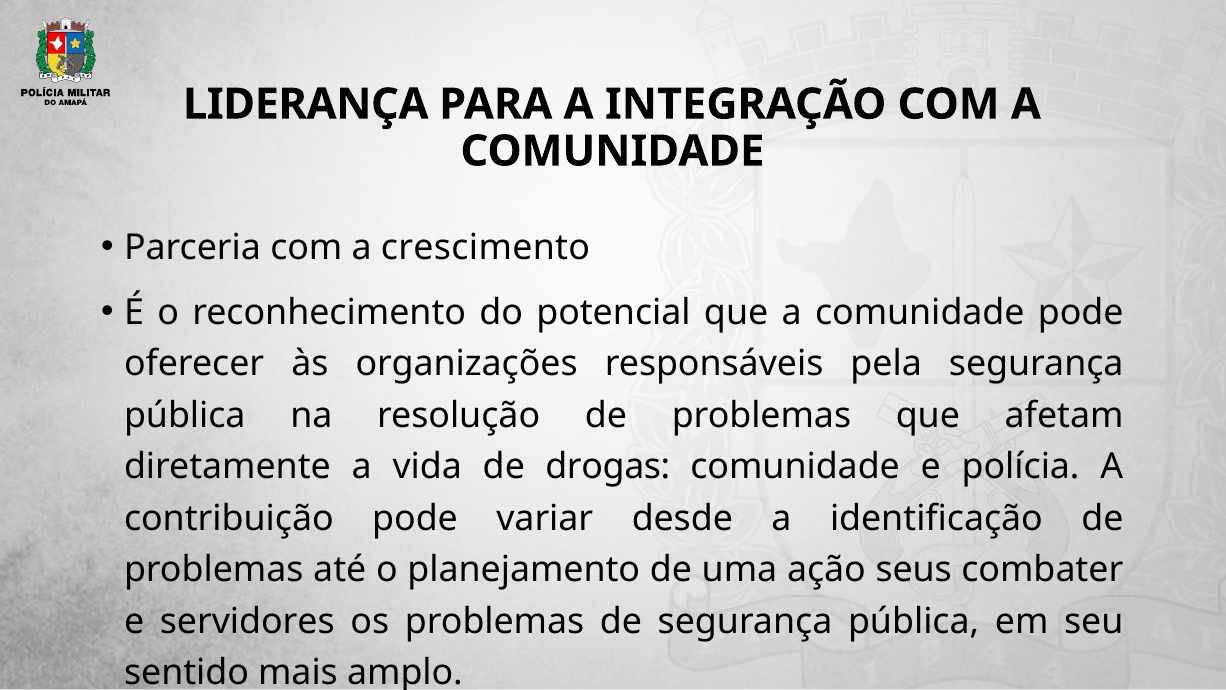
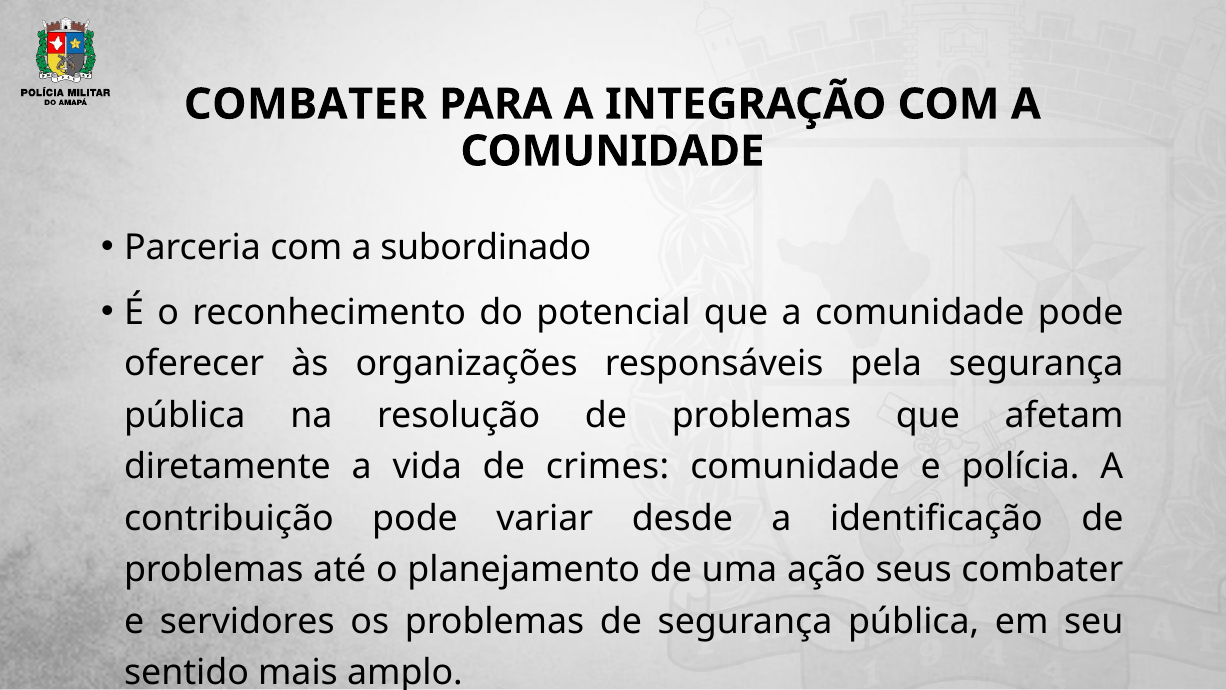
LIDERANÇA: LIDERANÇA -> COMBATER (305, 104)
crescimento: crescimento -> subordinado (486, 248)
drogas: drogas -> crimes (607, 467)
